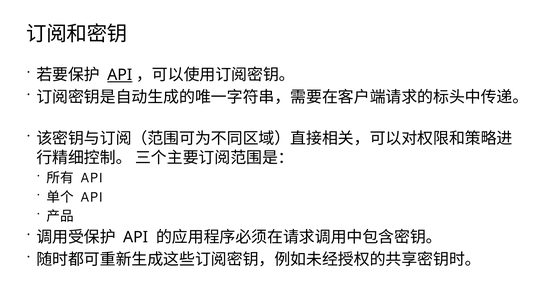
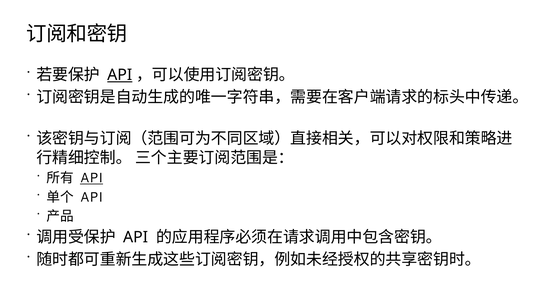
API underline: none -> present (92, 178)
